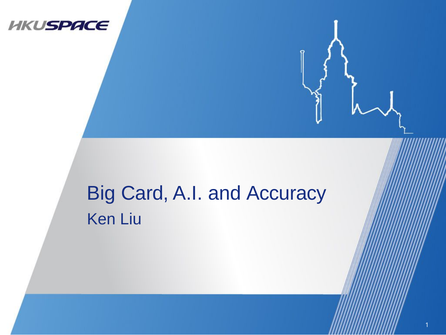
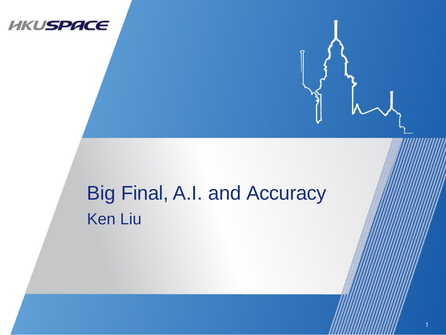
Card: Card -> Final (145, 193)
